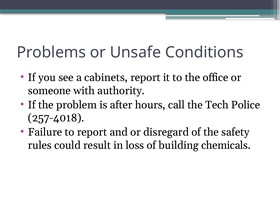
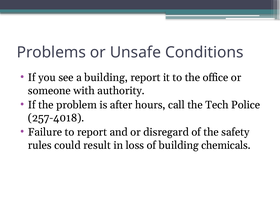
a cabinets: cabinets -> building (106, 78)
